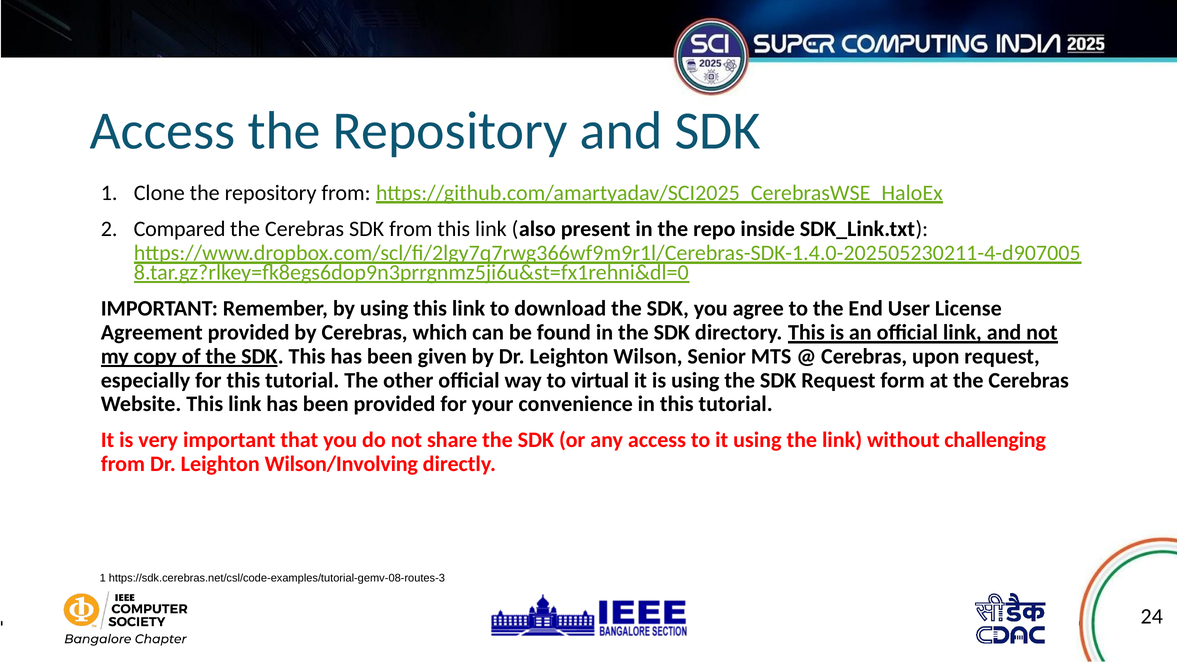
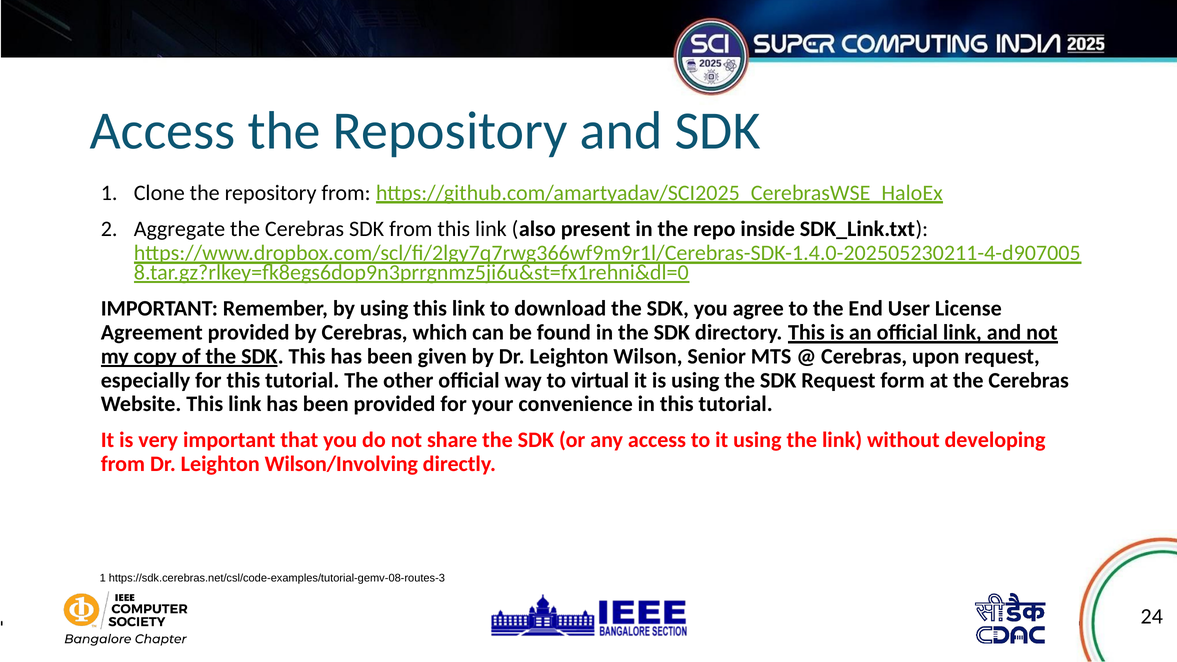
Compared: Compared -> Aggregate (180, 229)
challenging: challenging -> developing (995, 440)
